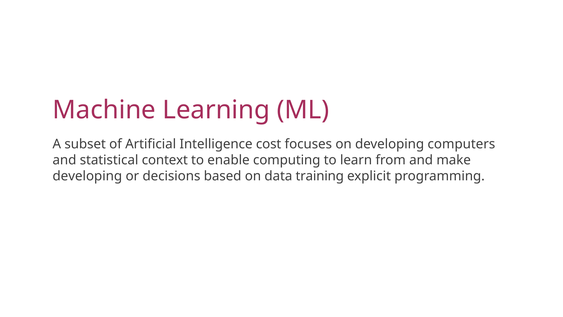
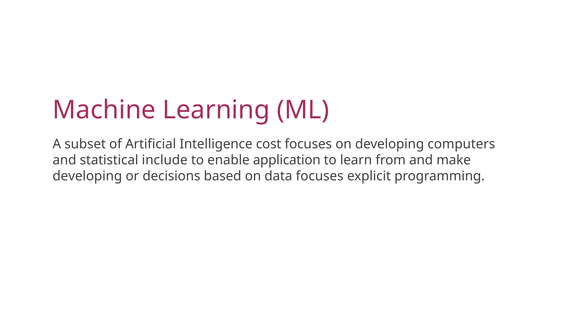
context: context -> include (165, 160)
computing: computing -> application (287, 160)
data training: training -> focuses (320, 176)
